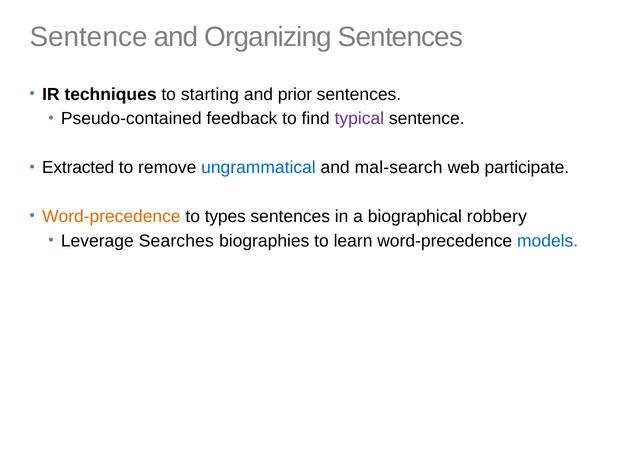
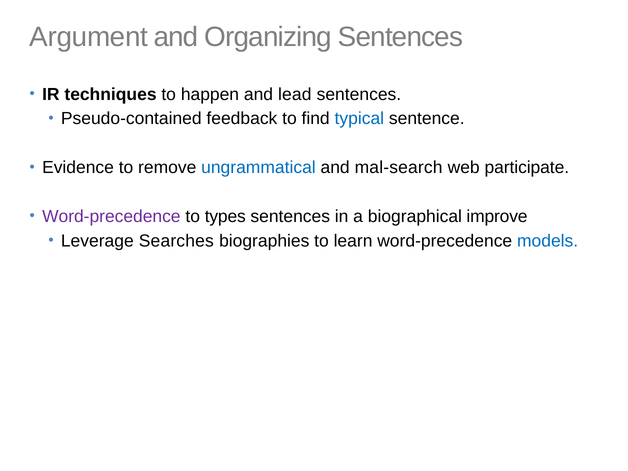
Sentence: Sentence -> Argument (89, 37)
starting: starting -> happen (210, 94)
prior: prior -> lead (295, 94)
typical colour: purple -> blue (359, 119)
Extracted: Extracted -> Evidence (78, 168)
Word-precedence colour: orange -> purple (111, 216)
robbery: robbery -> improve (497, 216)
